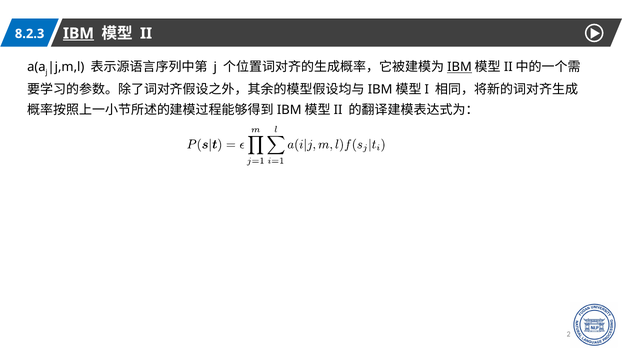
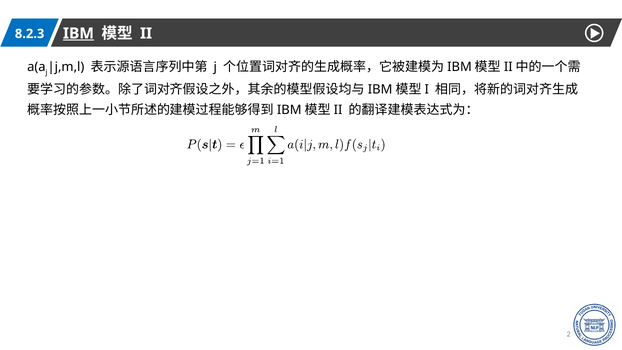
IBM underline: present -> none (459, 67)
